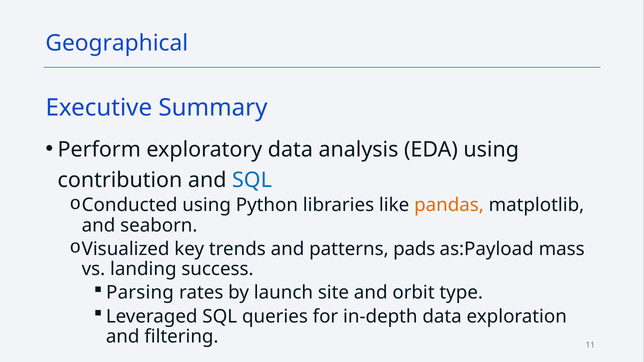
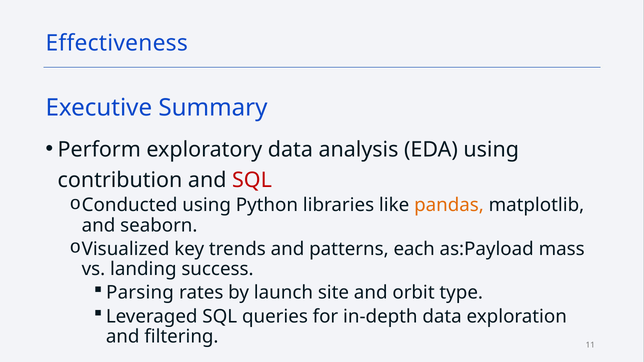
Geographical: Geographical -> Effectiveness (117, 43)
SQL colour: blue -> red (252, 181)
pads: pads -> each (414, 249)
